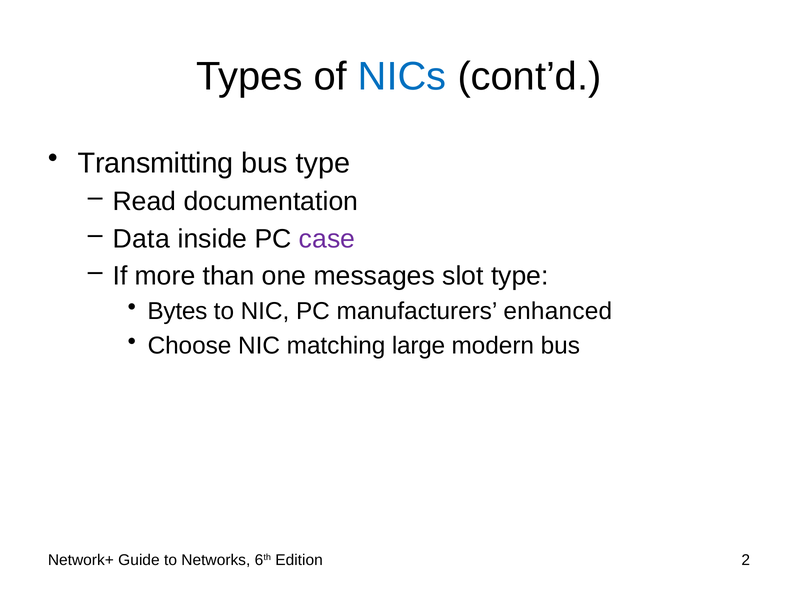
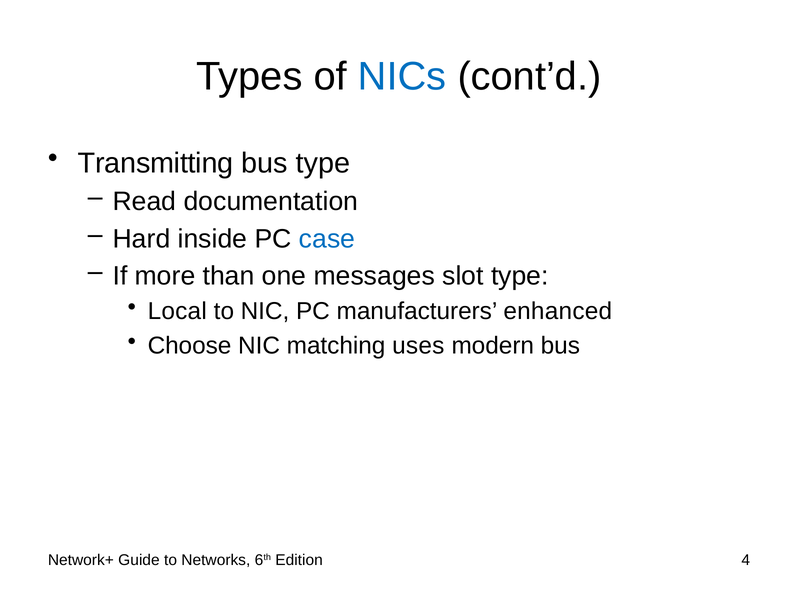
Data: Data -> Hard (142, 239)
case colour: purple -> blue (327, 239)
Bytes: Bytes -> Local (177, 311)
large: large -> uses (418, 345)
2: 2 -> 4 (746, 559)
